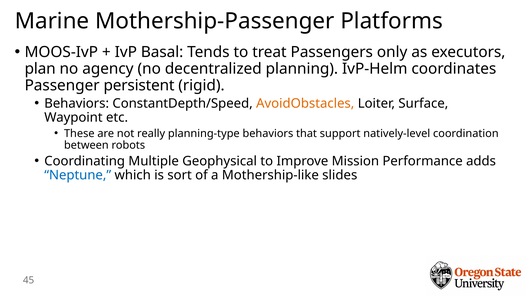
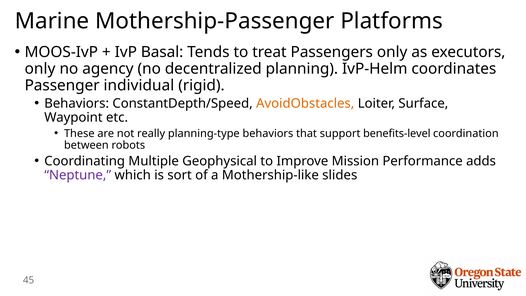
plan: plan -> only (40, 69)
persistent: persistent -> individual (139, 85)
natively-level: natively-level -> benefits-level (397, 133)
Neptune colour: blue -> purple (78, 175)
